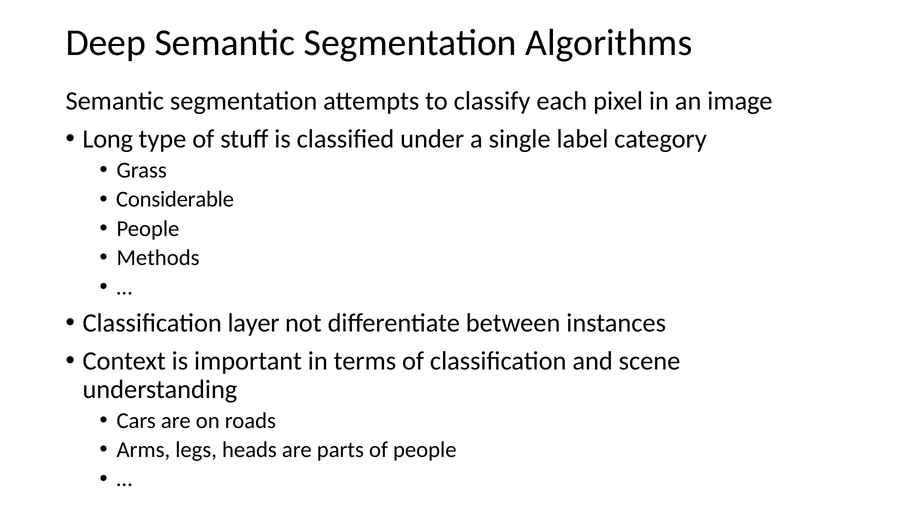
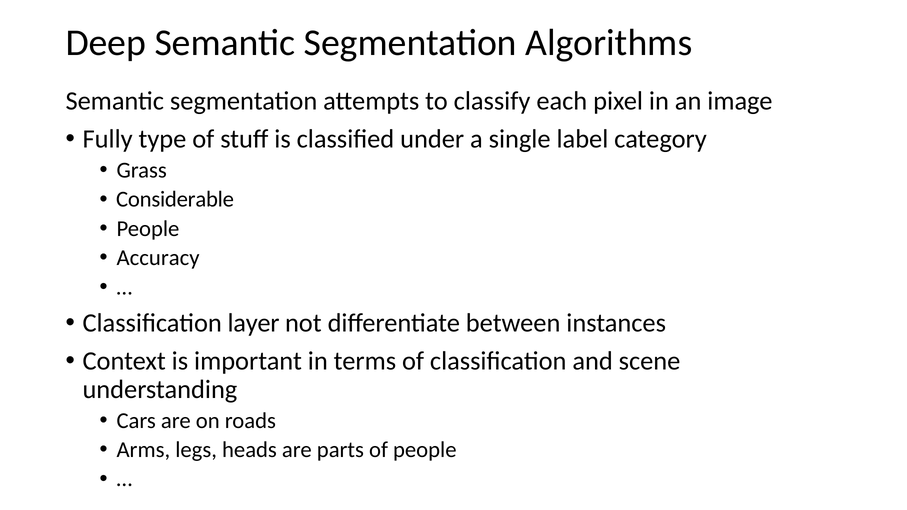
Long: Long -> Fully (108, 139)
Methods: Methods -> Accuracy (158, 258)
